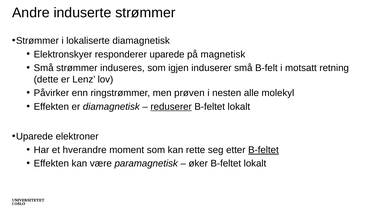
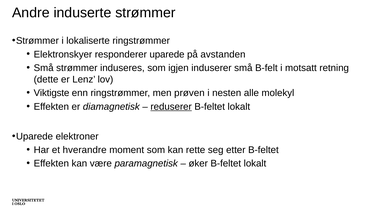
lokaliserte diamagnetisk: diamagnetisk -> ringstrømmer (141, 41)
magnetisk: magnetisk -> avstanden (223, 54)
Påvirker: Påvirker -> Viktigste (51, 93)
B-feltet underline: present -> none (263, 150)
